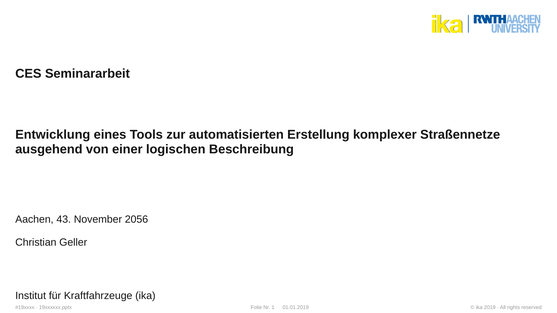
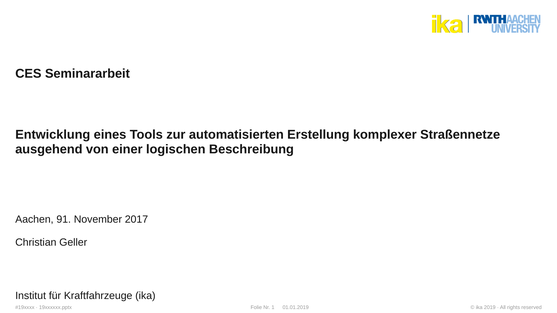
43: 43 -> 91 (64, 220)
2056: 2056 -> 2017 (136, 220)
